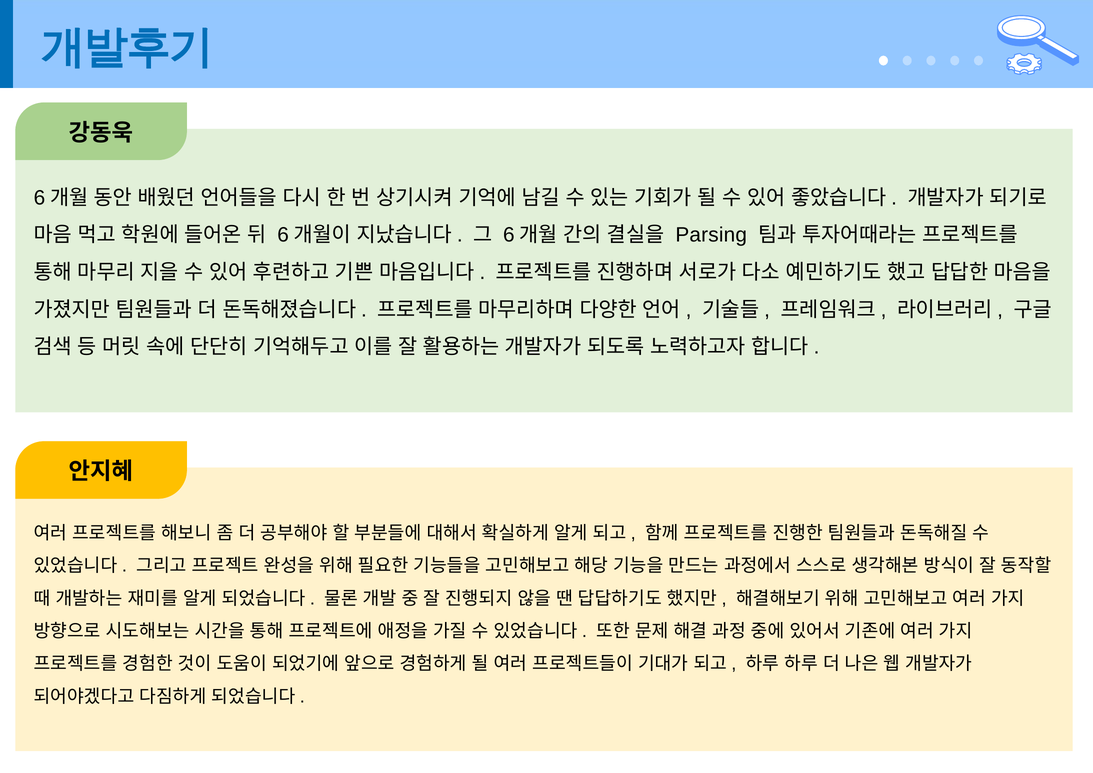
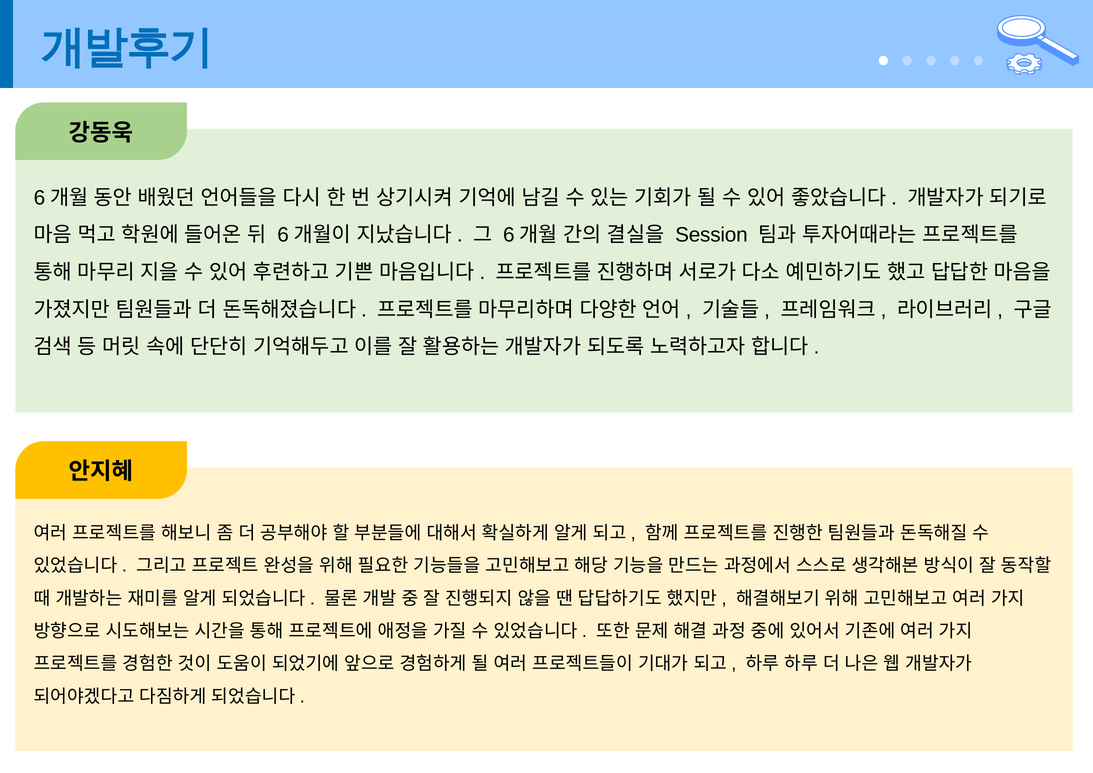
Parsing: Parsing -> Session (711, 235)
